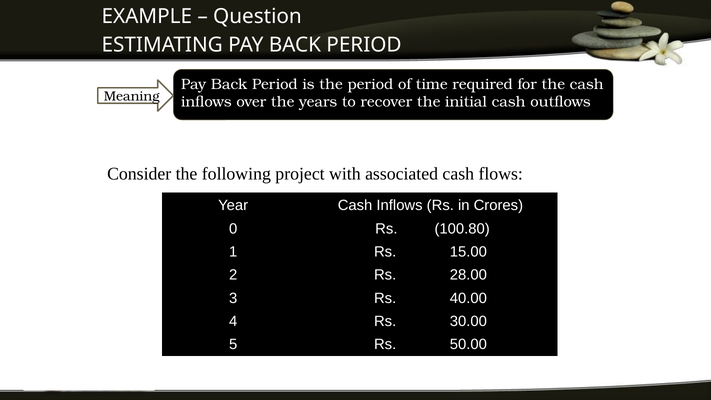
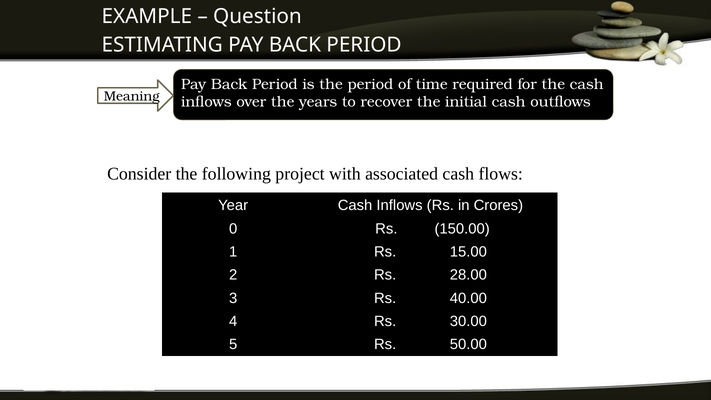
100.80: 100.80 -> 150.00 (462, 229)
